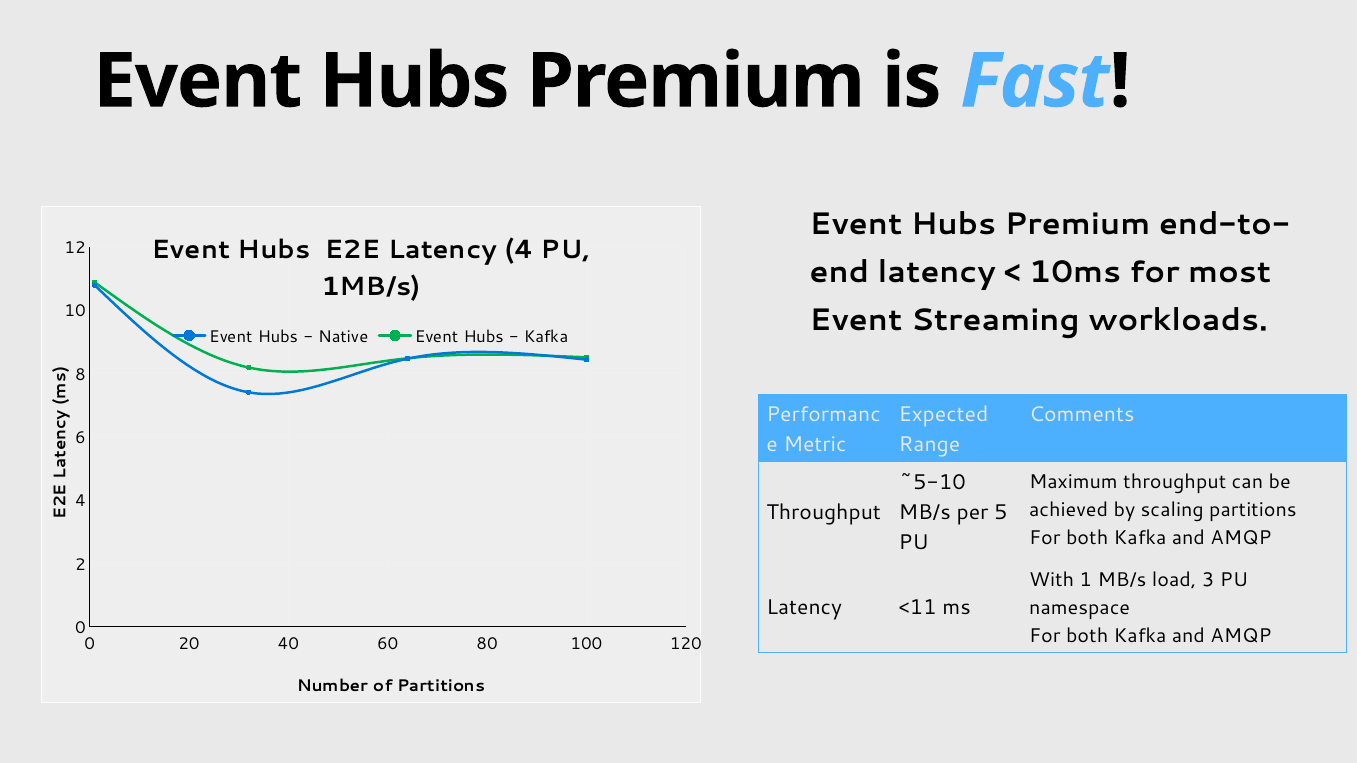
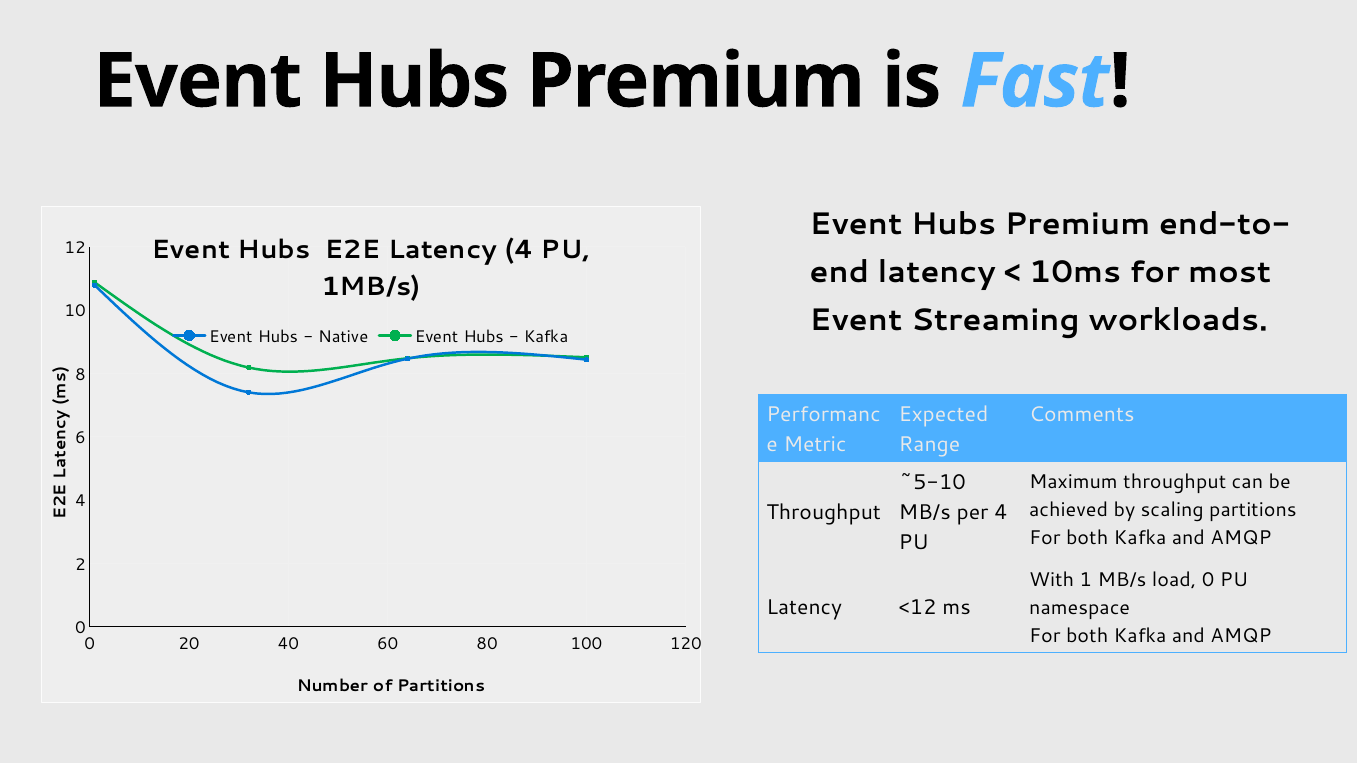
per 5: 5 -> 4 (1001, 513)
load 3: 3 -> 0 (1208, 580)
<11: <11 -> <12 (918, 608)
